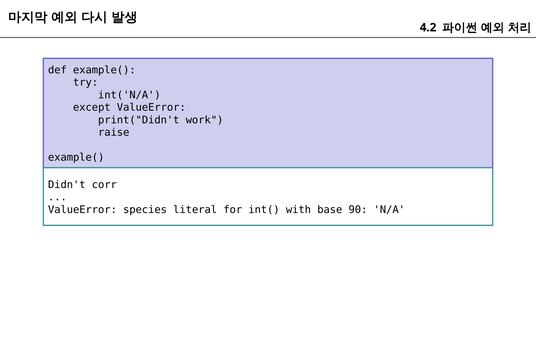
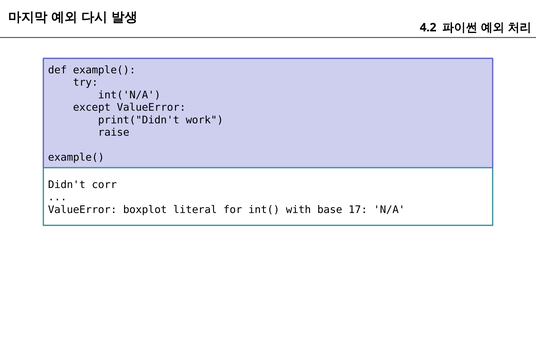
species: species -> boxplot (145, 210)
90: 90 -> 17 (358, 210)
